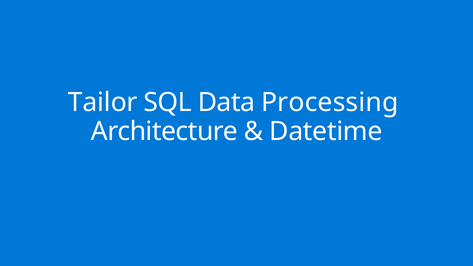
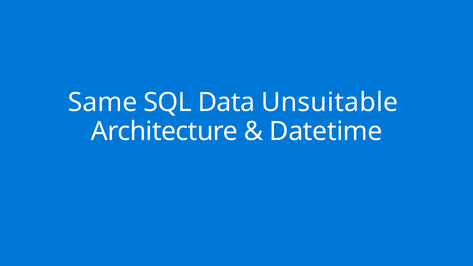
Tailor: Tailor -> Same (103, 103)
Processing: Processing -> Unsuitable (330, 103)
